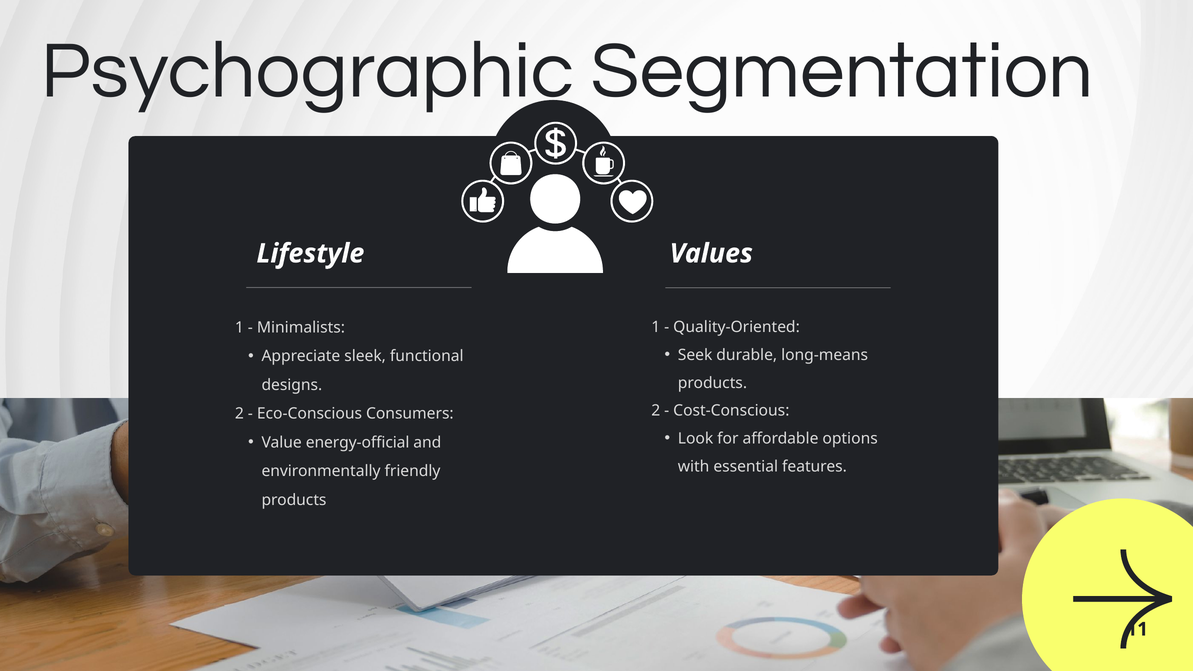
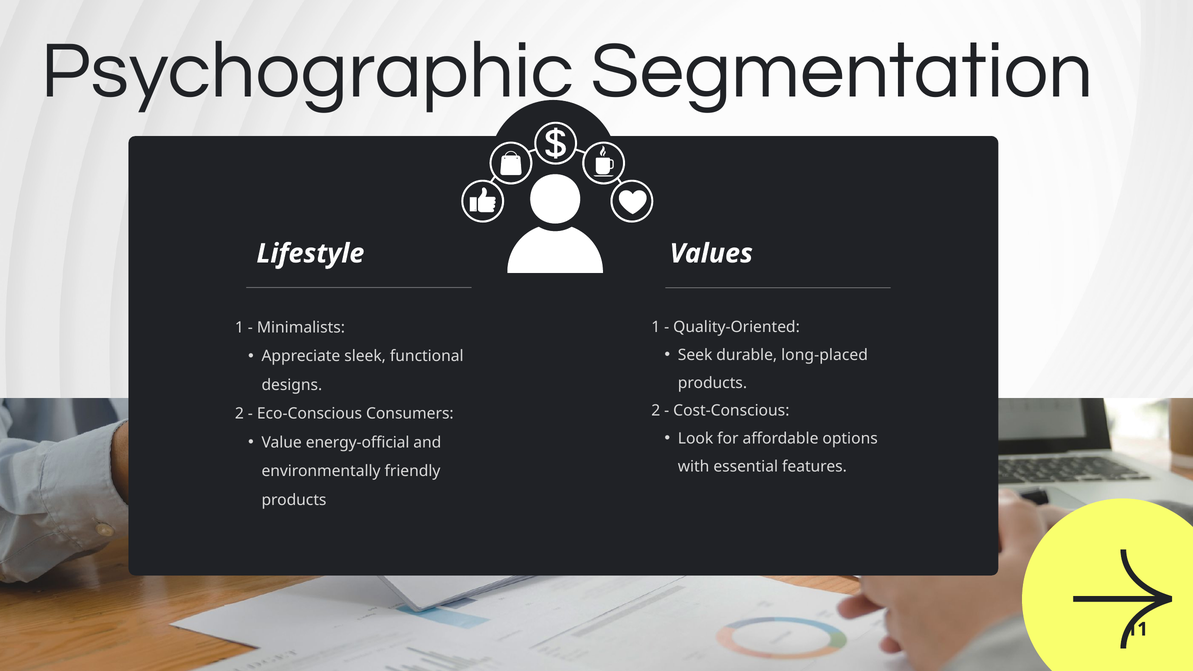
long-means: long-means -> long-placed (825, 355)
